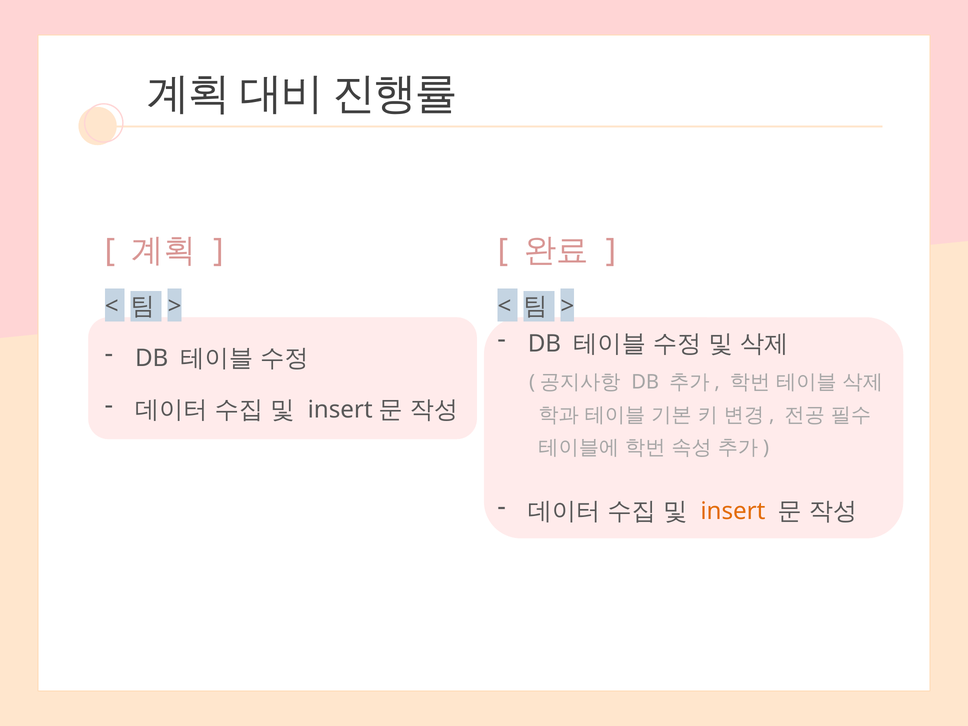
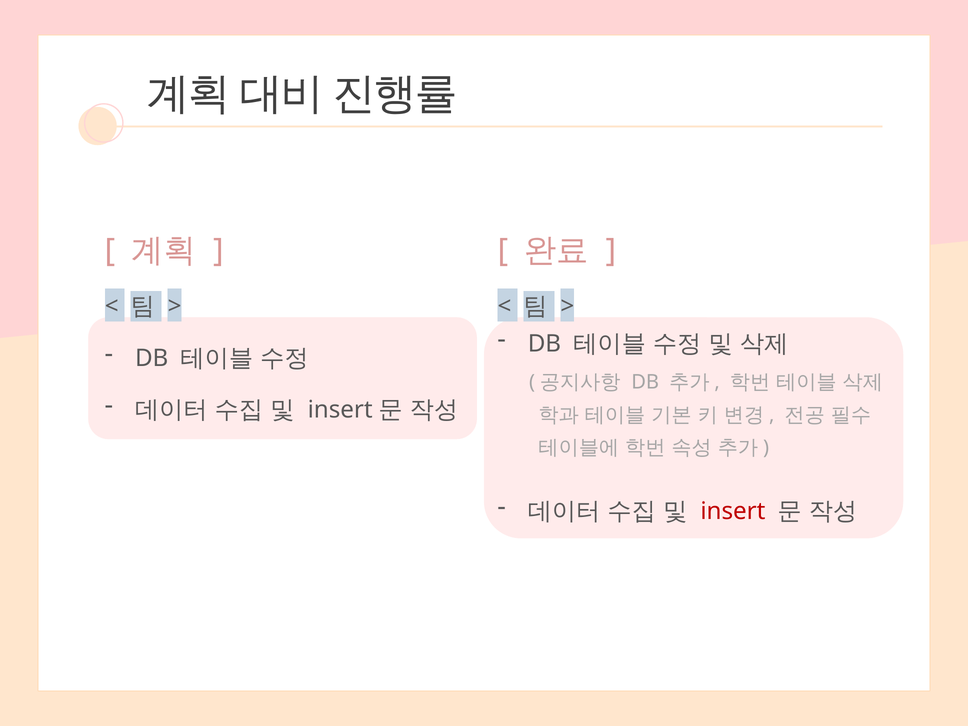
insert colour: orange -> red (733, 511)
